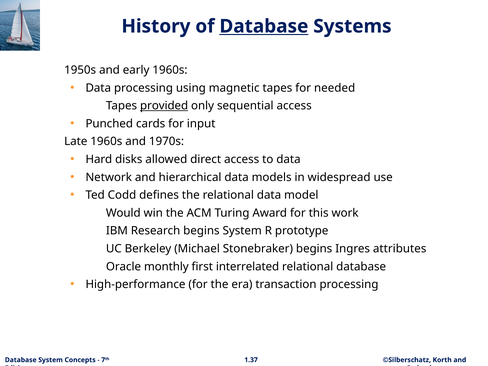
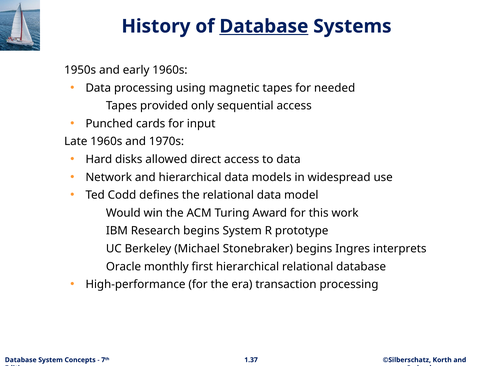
provided underline: present -> none (164, 106)
attributes: attributes -> interprets (400, 249)
first interrelated: interrelated -> hierarchical (248, 267)
